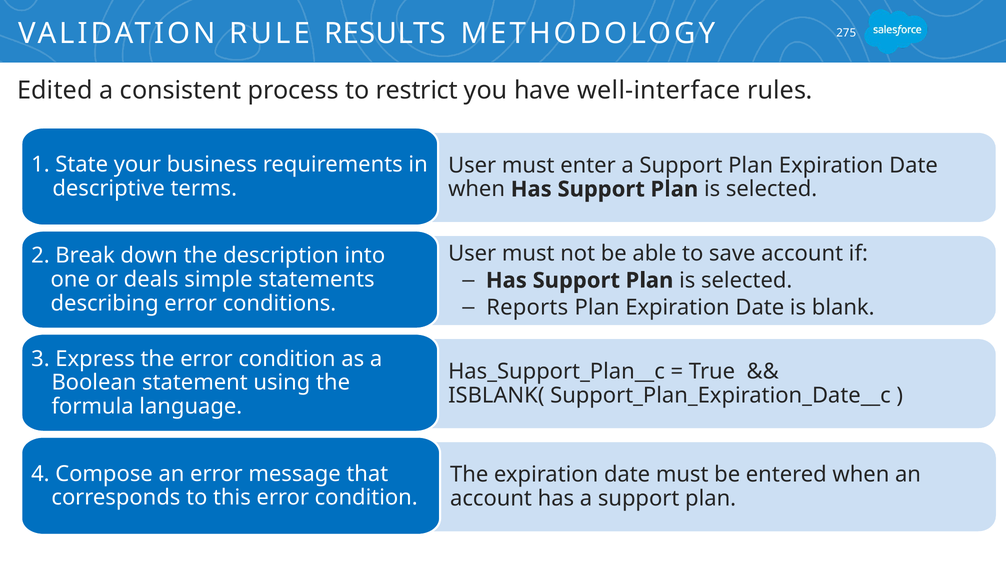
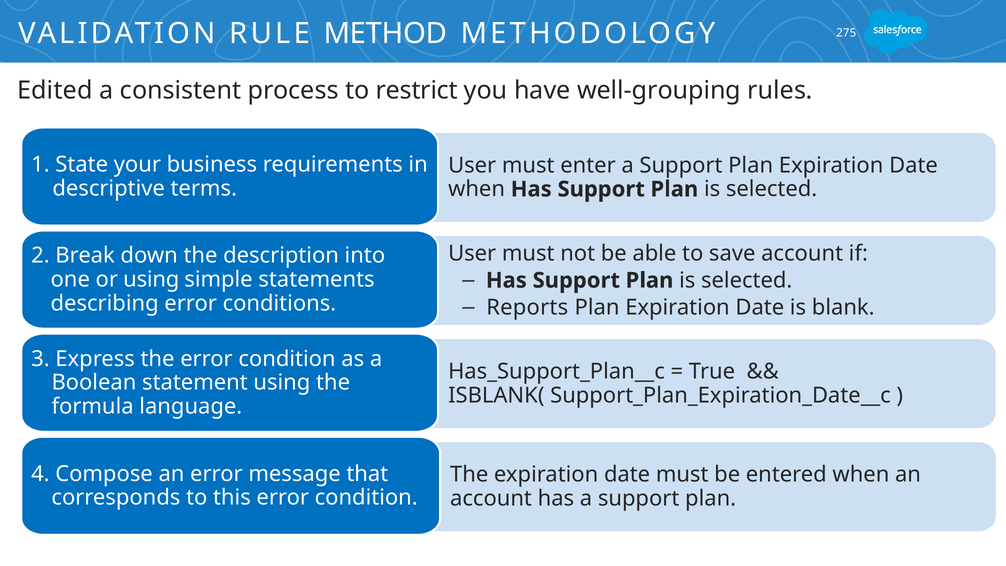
RESULTS: RESULTS -> METHOD (385, 33)
well-interface: well-interface -> well-grouping (659, 90)
or deals: deals -> using (151, 279)
